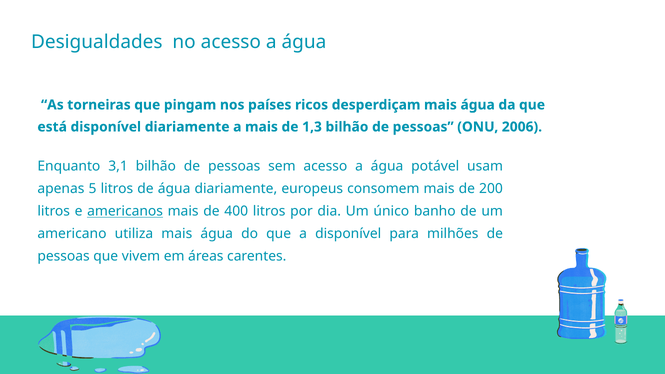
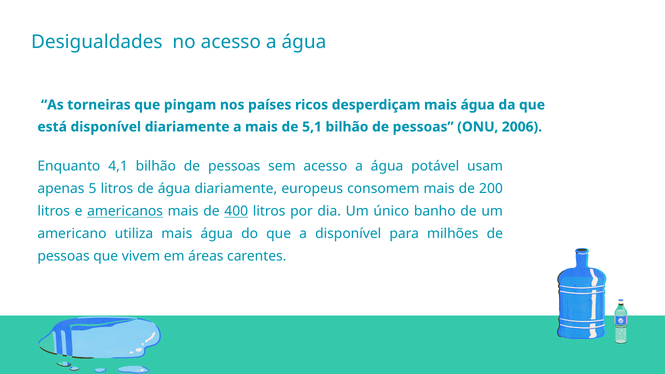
1,3: 1,3 -> 5,1 (312, 127)
3,1: 3,1 -> 4,1 (118, 166)
400 underline: none -> present (236, 211)
